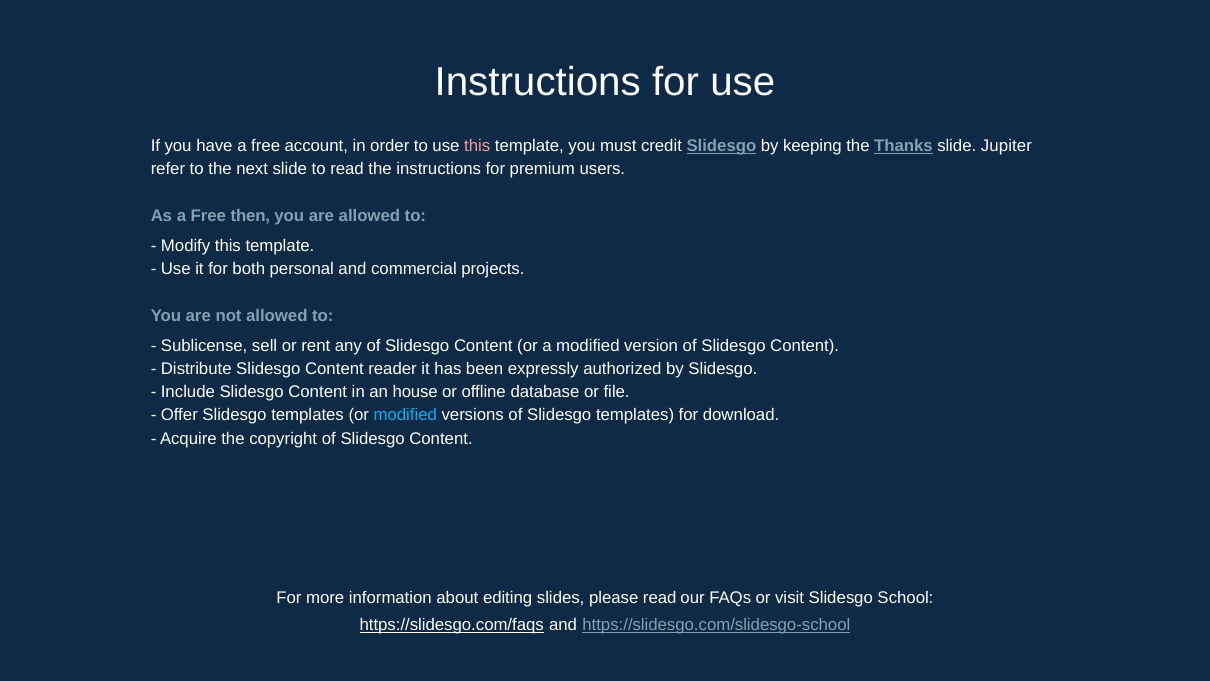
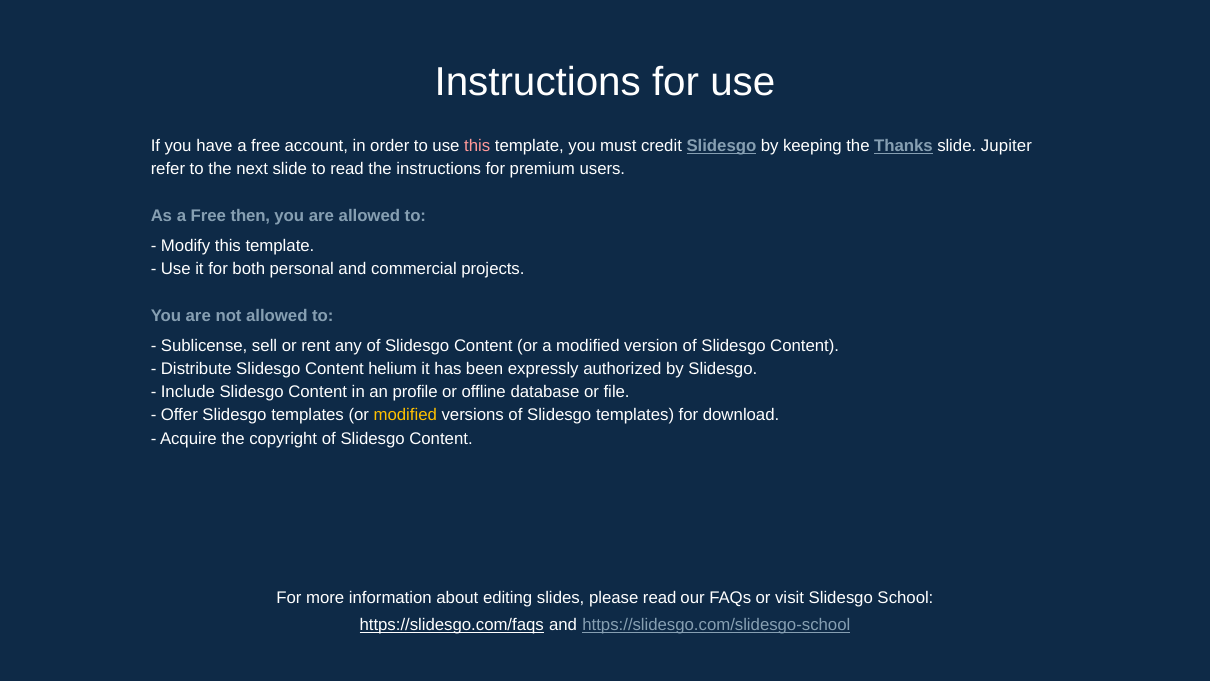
reader: reader -> helium (393, 369)
house: house -> profile (415, 392)
modified colour: light blue -> yellow (405, 415)
